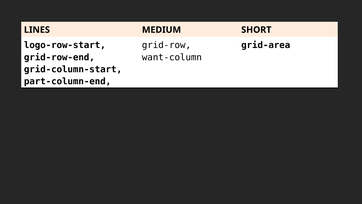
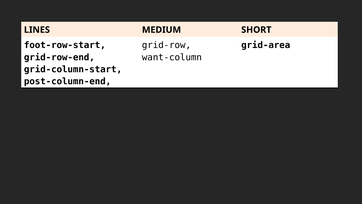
logo-row-start: logo-row-start -> foot-row-start (65, 45)
part-column-end: part-column-end -> post-column-end (68, 81)
